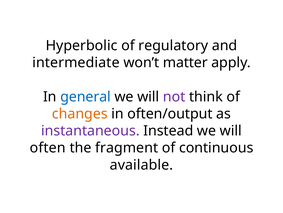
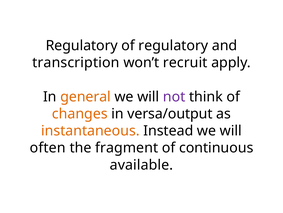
Hyperbolic: Hyperbolic -> Regulatory (82, 46)
intermediate: intermediate -> transcription (76, 62)
matter: matter -> recruit (185, 62)
general colour: blue -> orange (86, 96)
often/output: often/output -> versa/output (170, 113)
instantaneous colour: purple -> orange (90, 130)
